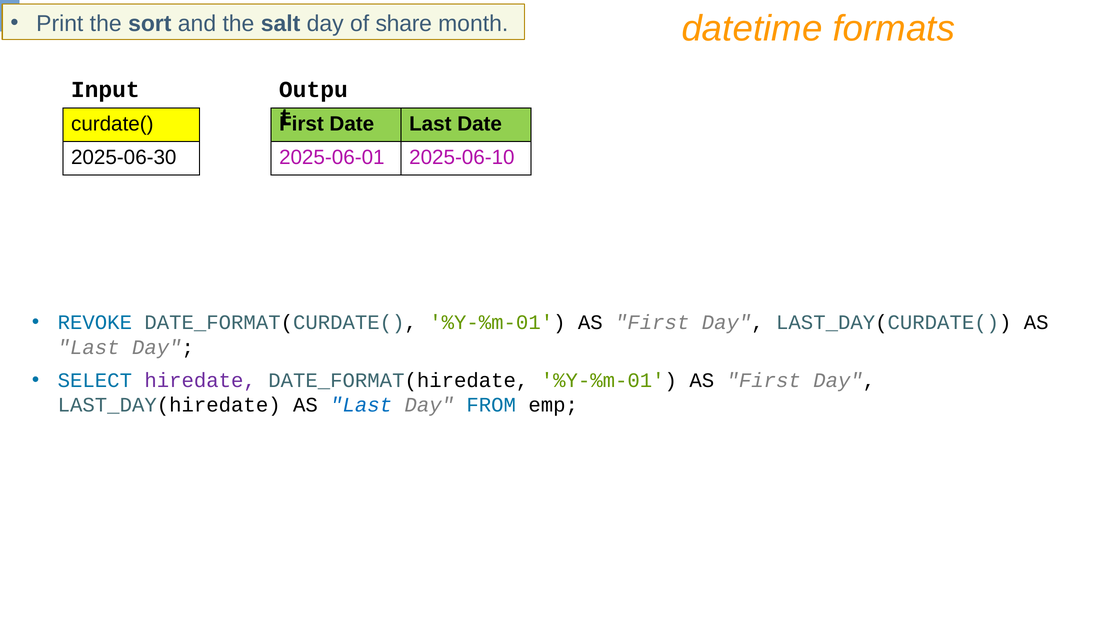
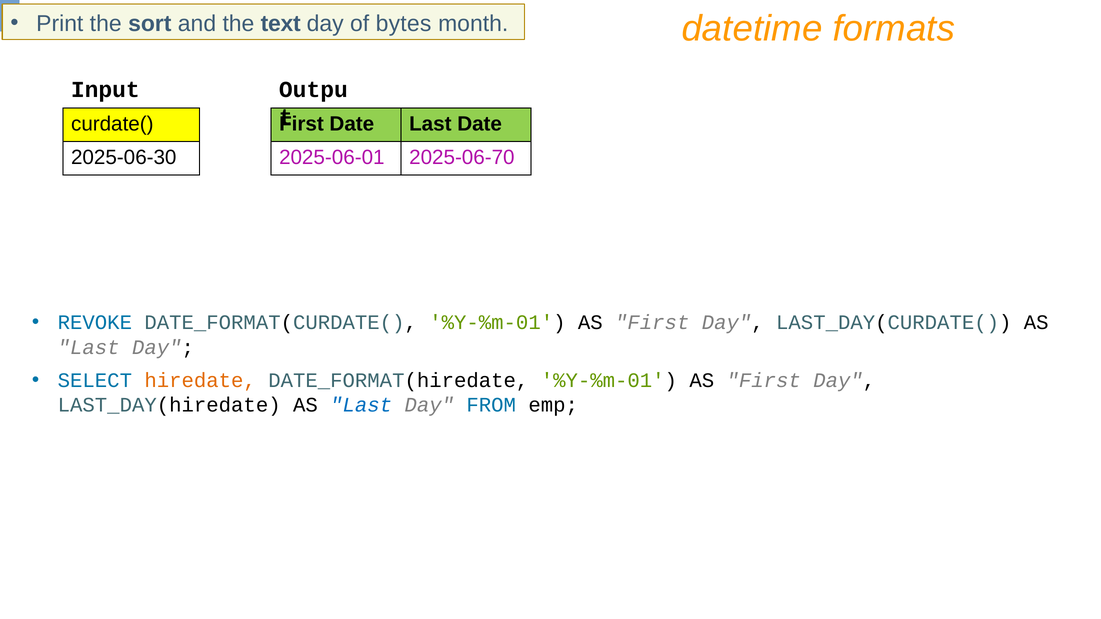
salt: salt -> text (281, 23)
share: share -> bytes (404, 23)
2025-06-10: 2025-06-10 -> 2025-06-70 (462, 158)
hiredate colour: purple -> orange (200, 381)
